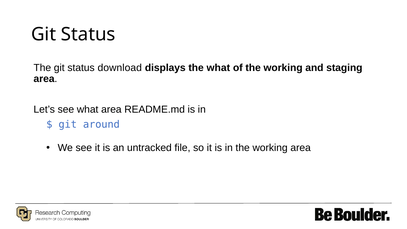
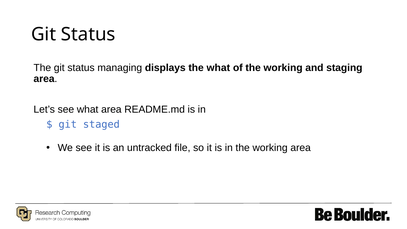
download: download -> managing (120, 68)
around: around -> staged (101, 125)
